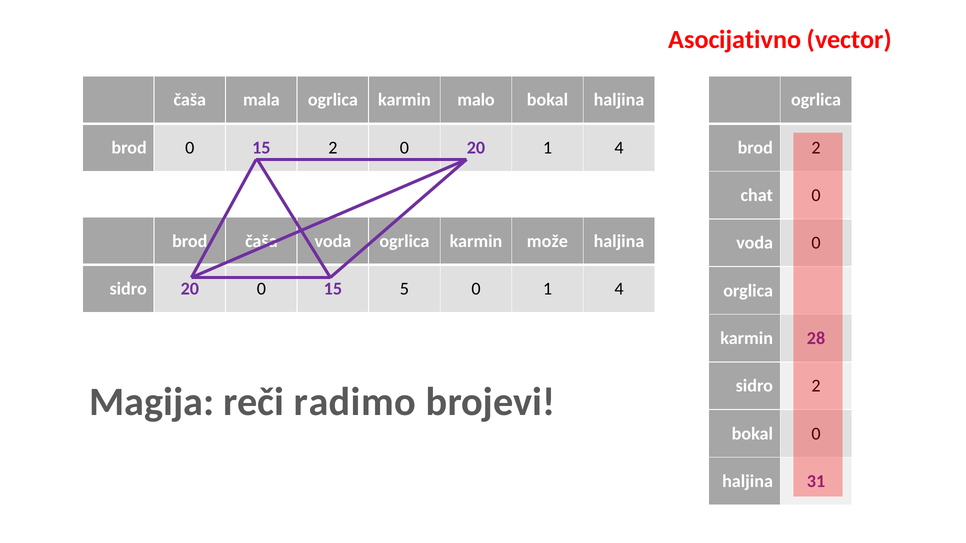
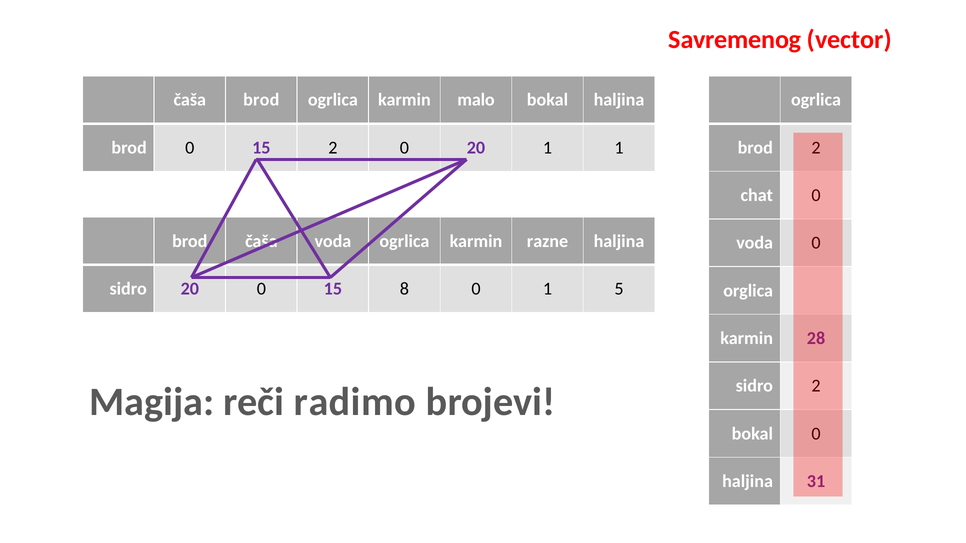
Asocijativno: Asocijativno -> Savremenog (735, 40)
čaša mala: mala -> brod (261, 100)
20 1 4: 4 -> 1 (619, 148)
može: može -> razne (547, 241)
5: 5 -> 8 (404, 289)
0 1 4: 4 -> 5 (619, 289)
